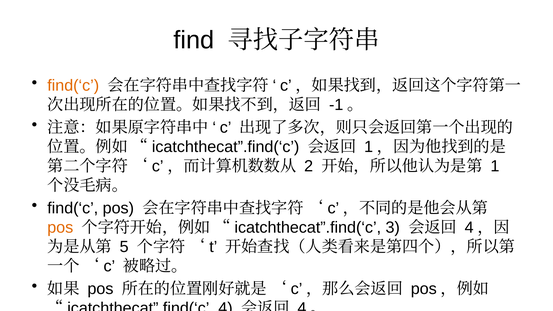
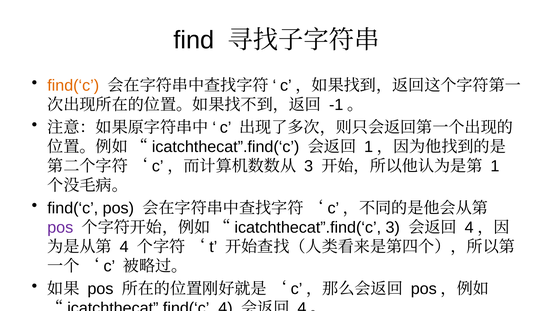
2: 2 -> 3 (309, 166)
pos colour: orange -> purple (60, 227)
5: 5 -> 4 (124, 247)
